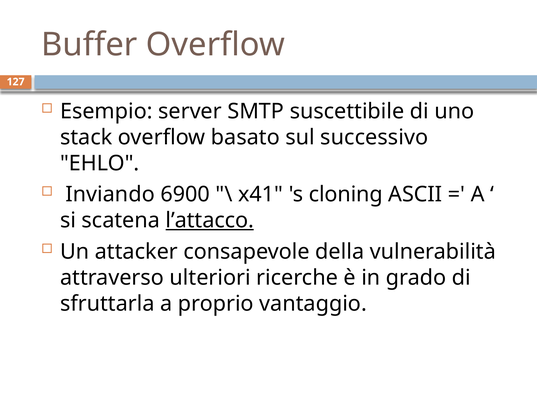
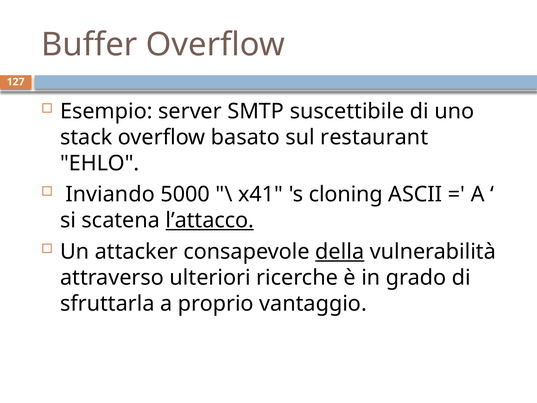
successivo: successivo -> restaurant (374, 137)
6900: 6900 -> 5000 (185, 194)
della underline: none -> present (340, 251)
